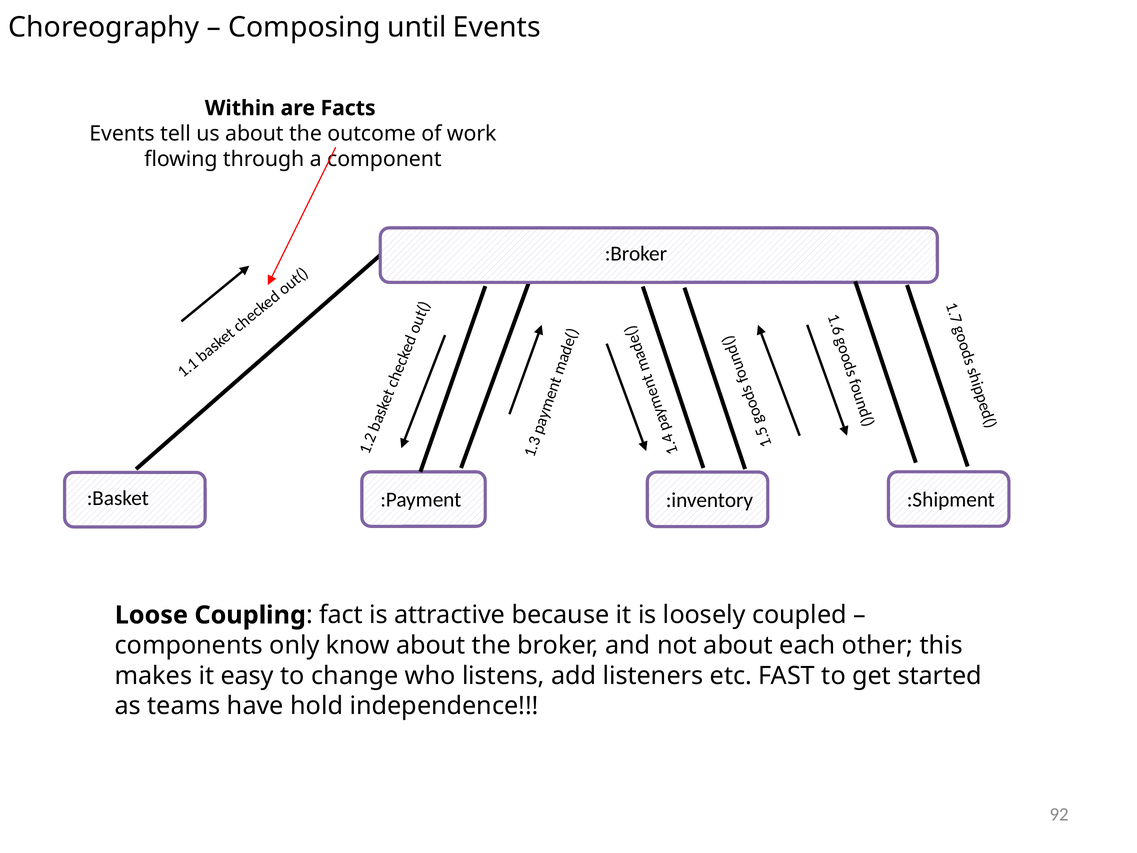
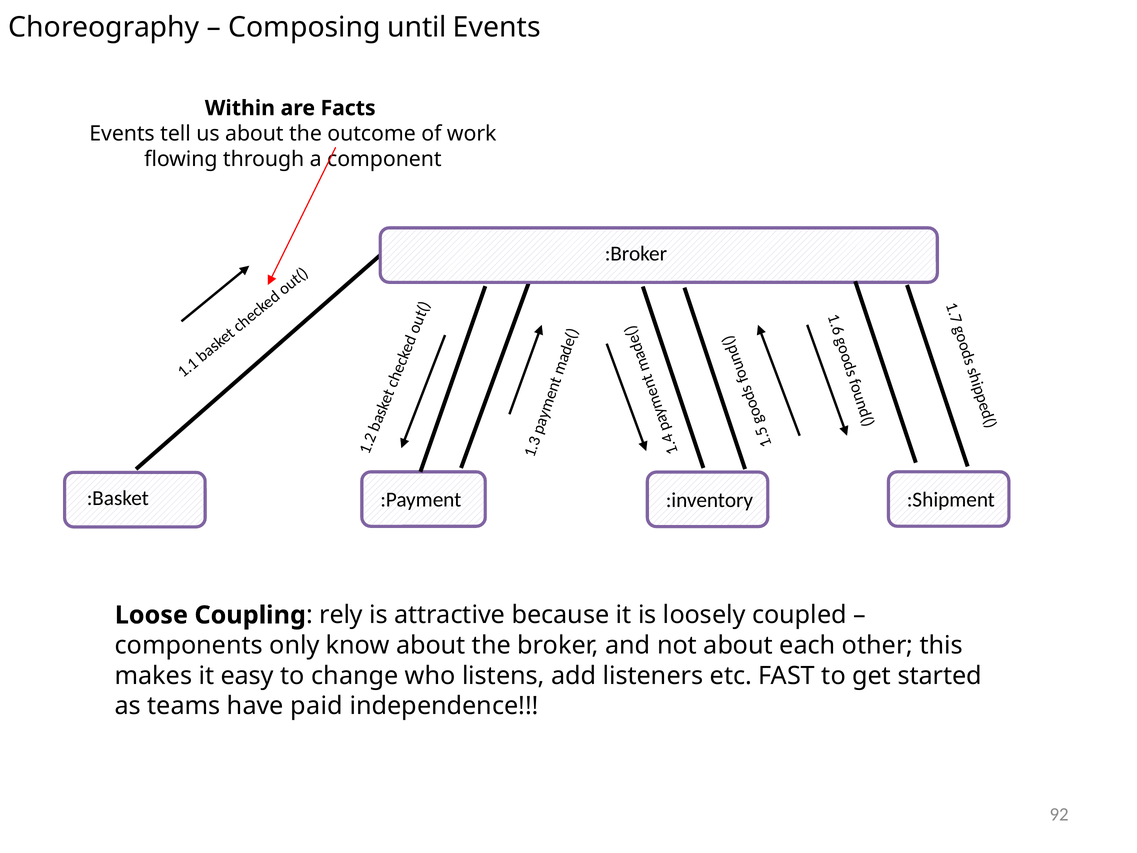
fact: fact -> rely (341, 615)
hold: hold -> paid (317, 706)
